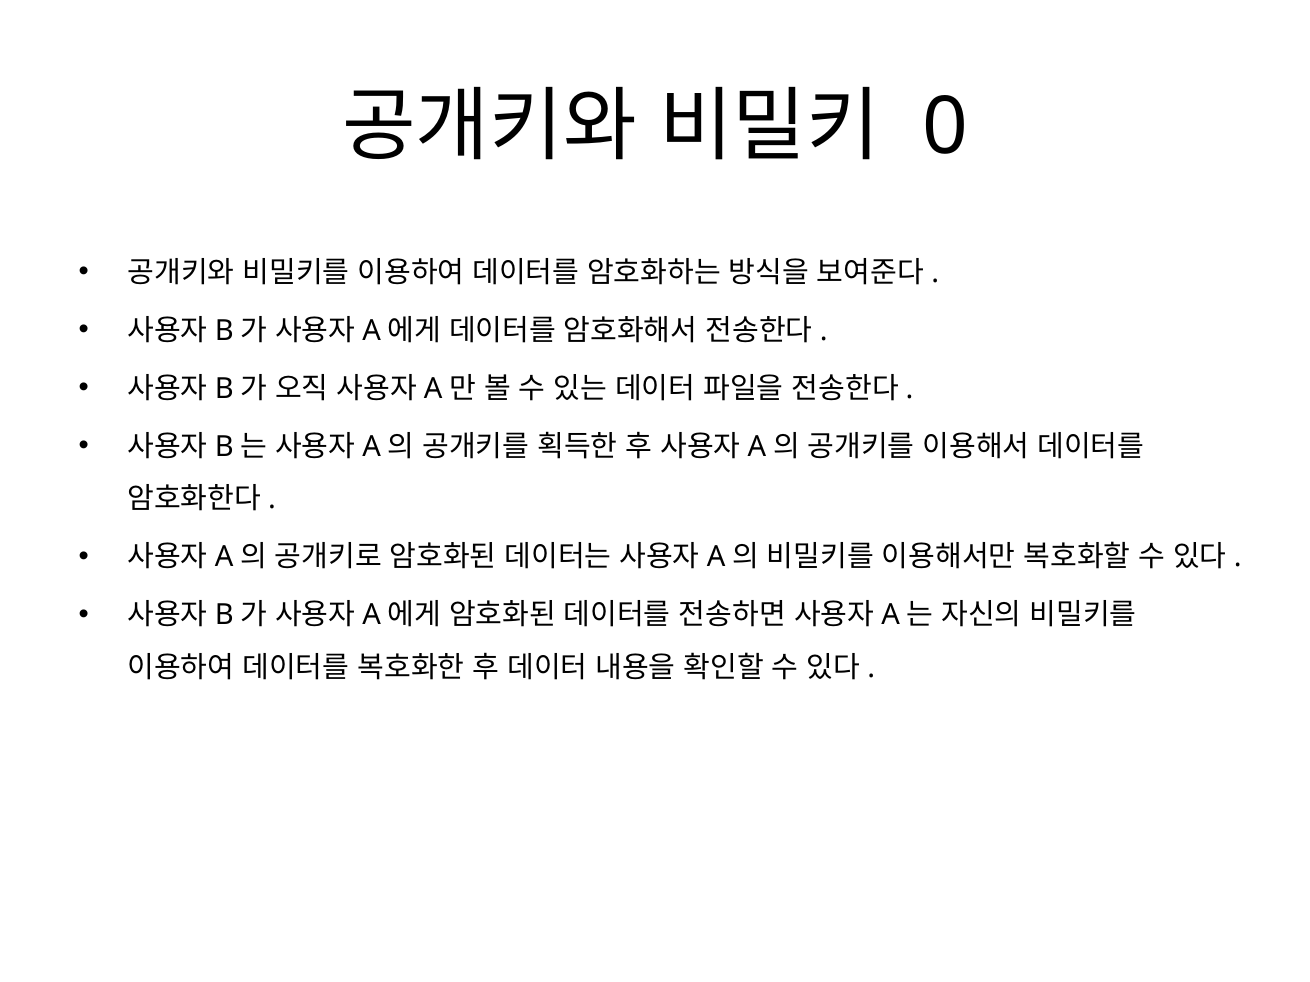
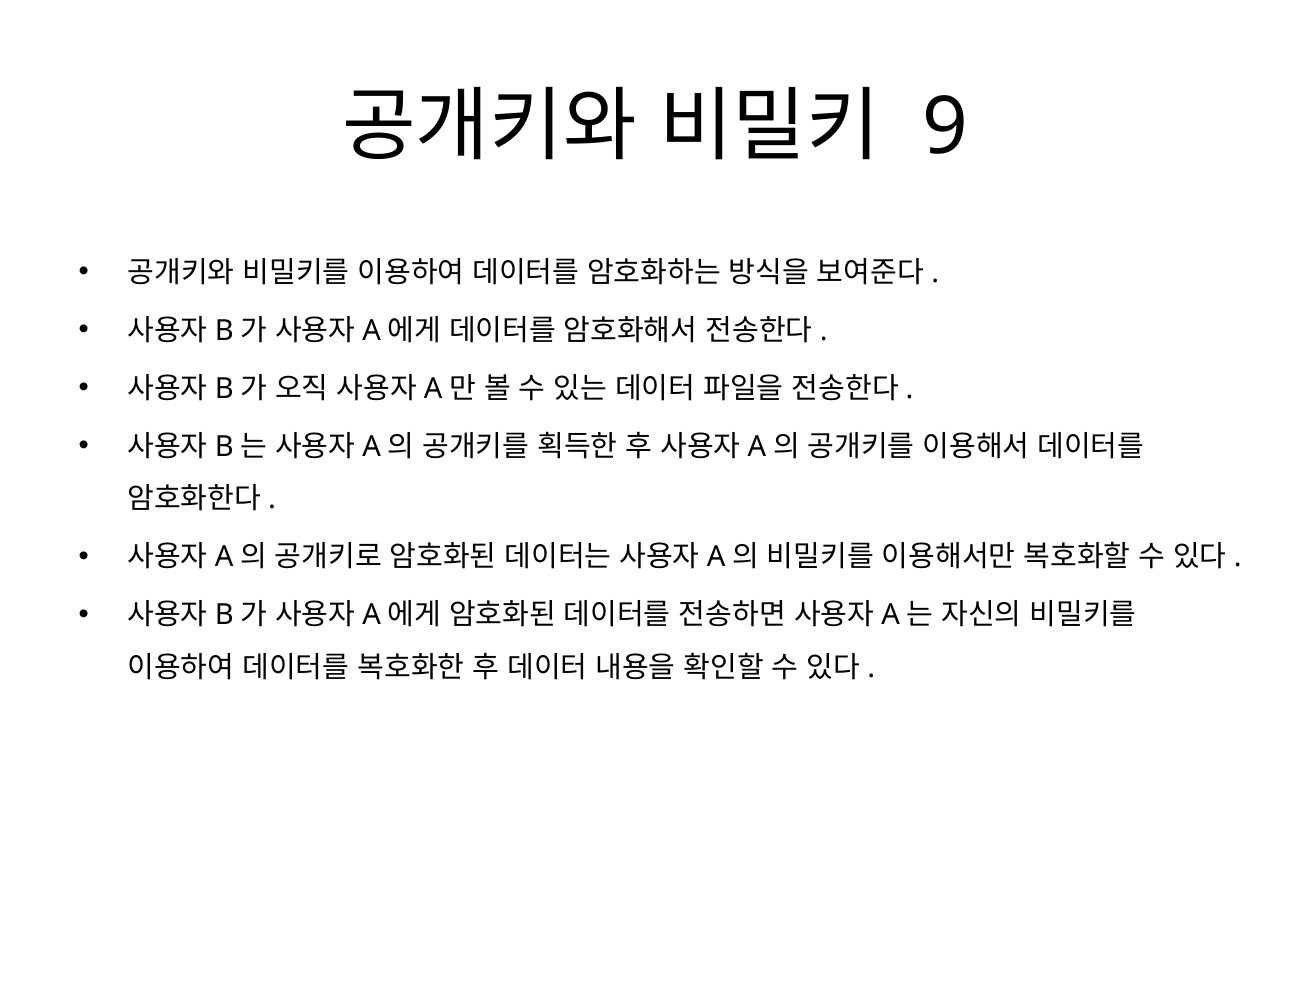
0: 0 -> 9 (945, 127)
